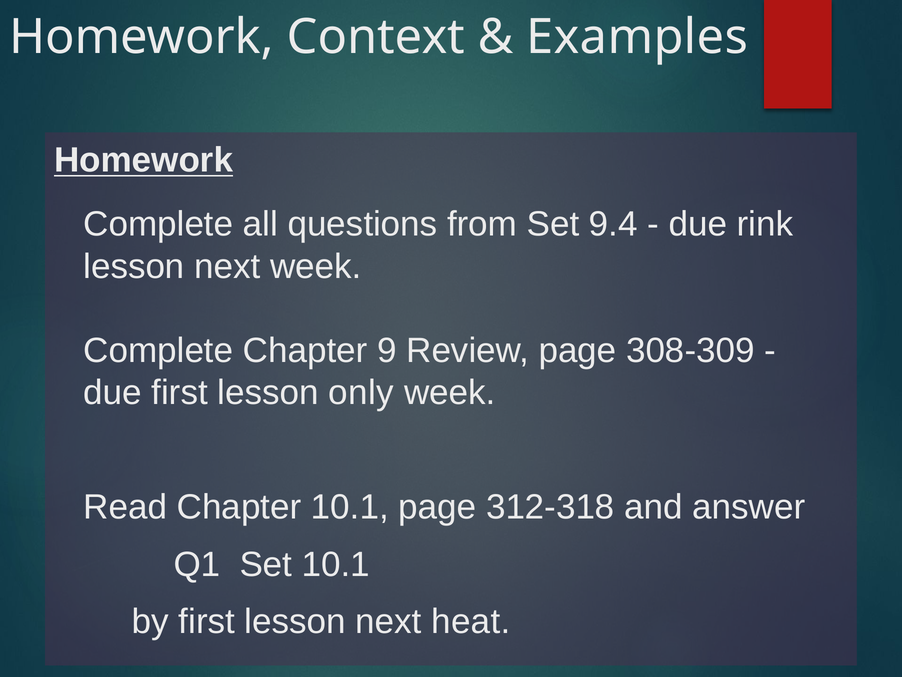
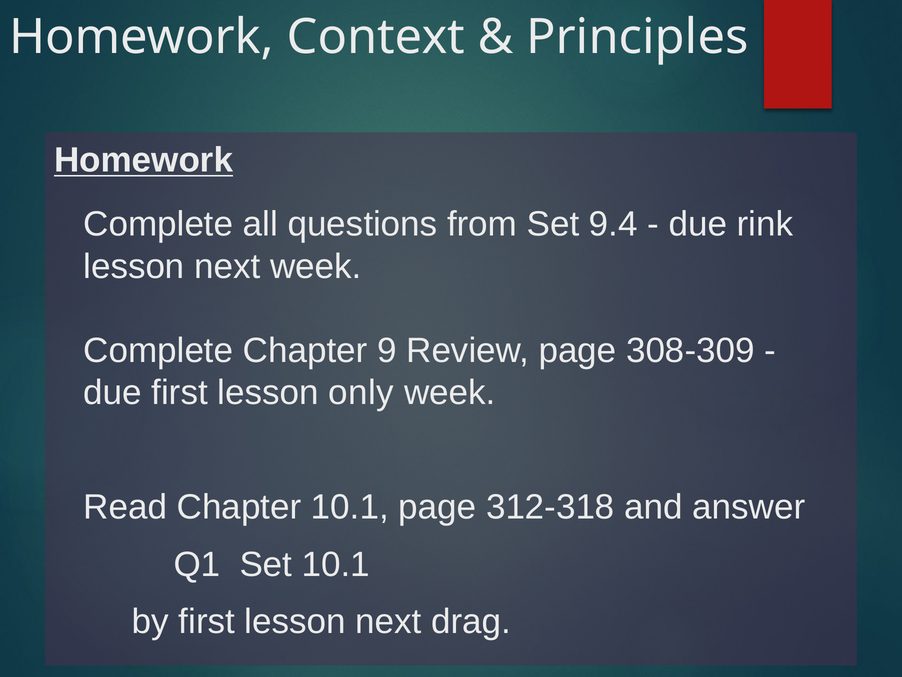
Examples: Examples -> Principles (637, 37)
heat: heat -> drag (471, 621)
